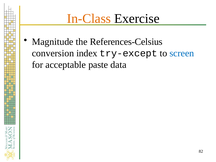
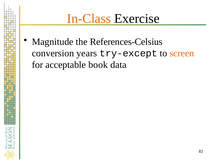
index: index -> years (87, 53)
screen colour: blue -> orange (182, 53)
paste: paste -> book (98, 65)
